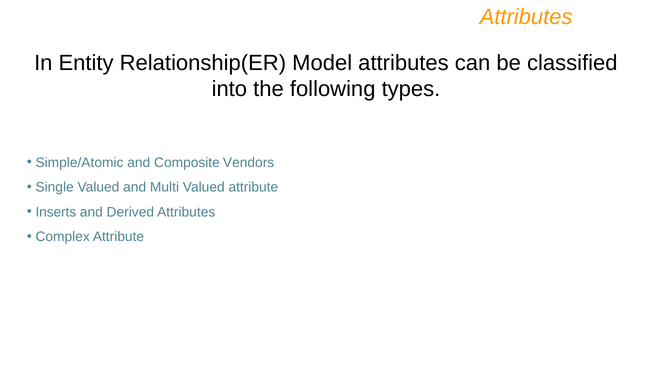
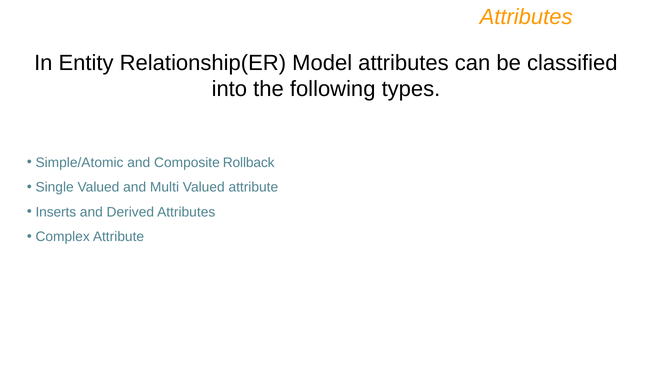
Vendors: Vendors -> Rollback (249, 163)
